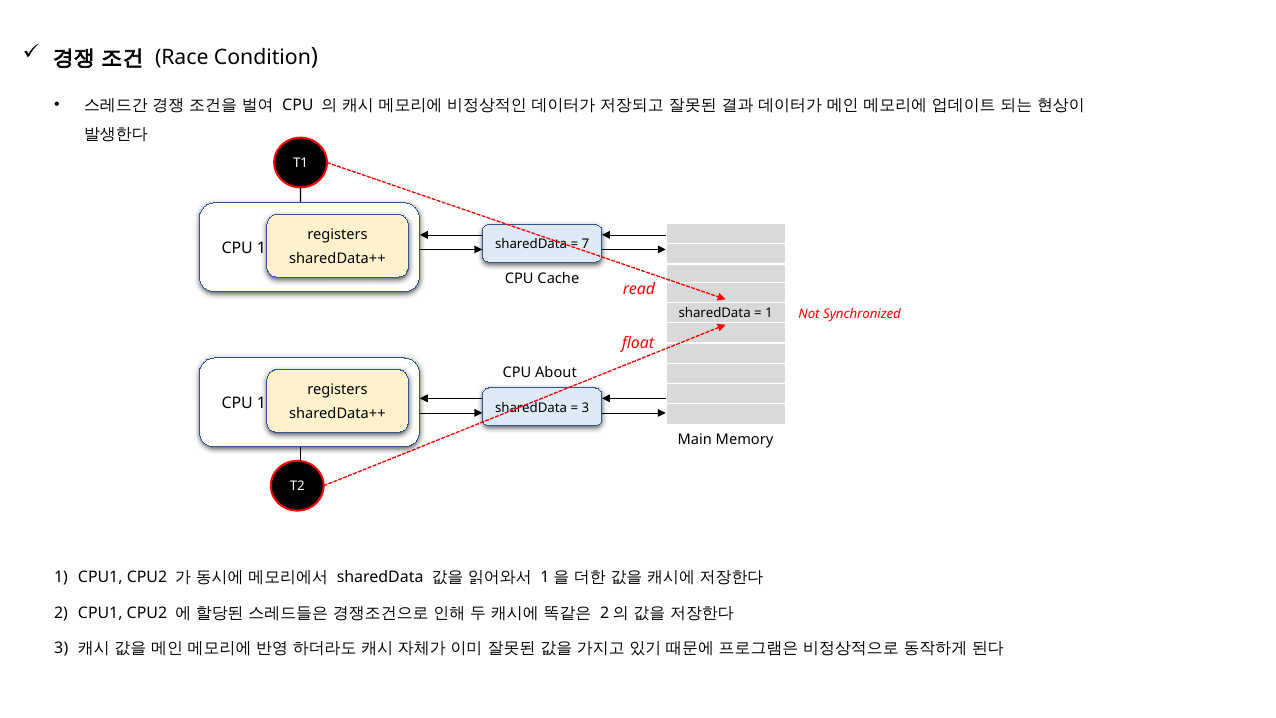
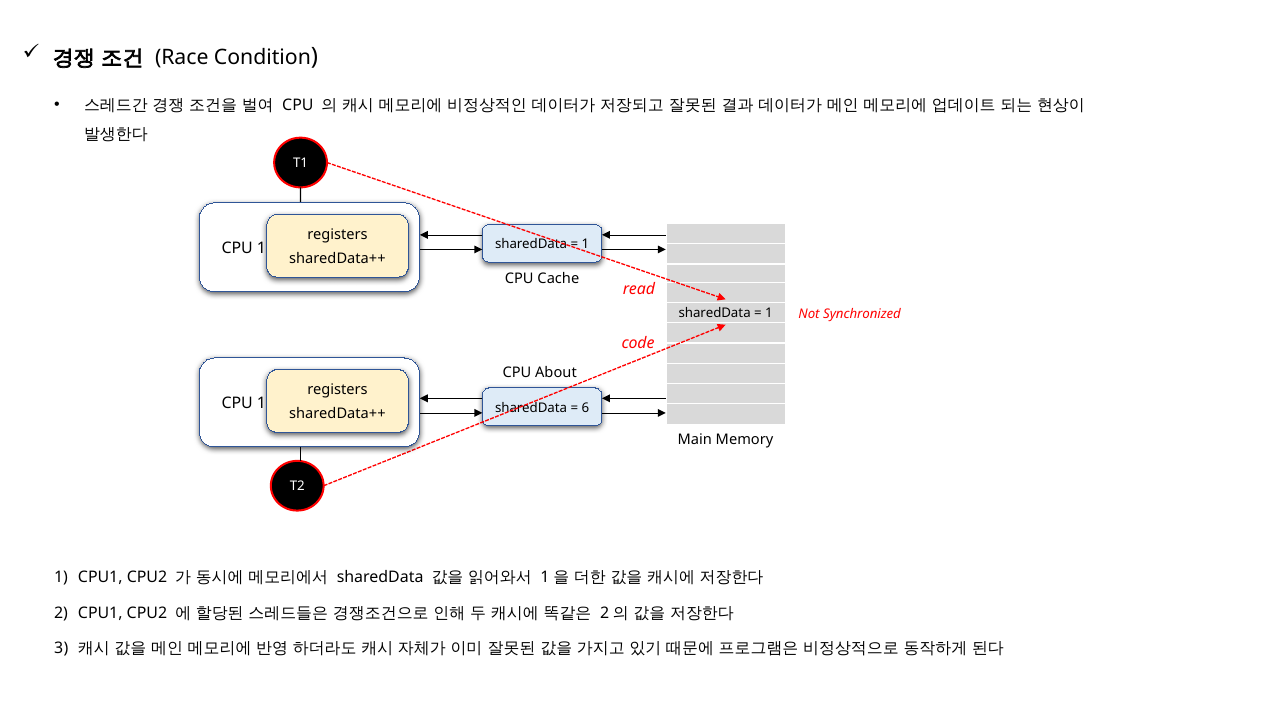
7: 7 -> 1 (585, 244)
float: float -> code (638, 343)
3: 3 -> 6 (585, 407)
